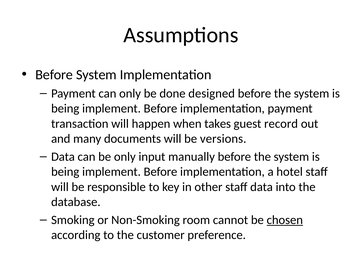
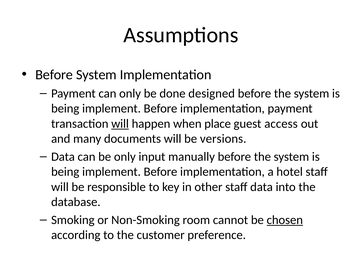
will underline: none -> present (120, 123)
takes: takes -> place (218, 123)
record: record -> access (281, 123)
